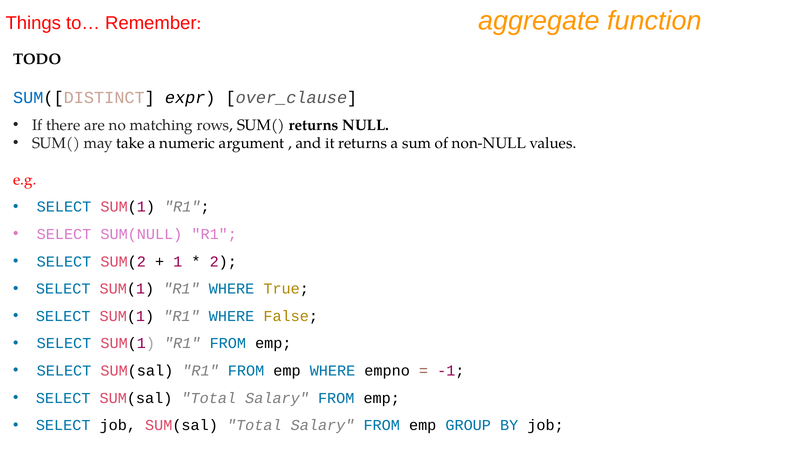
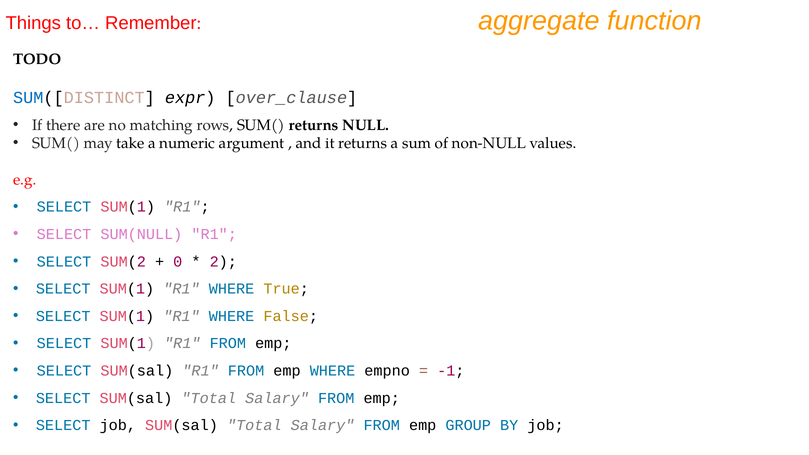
1: 1 -> 0 (178, 262)
